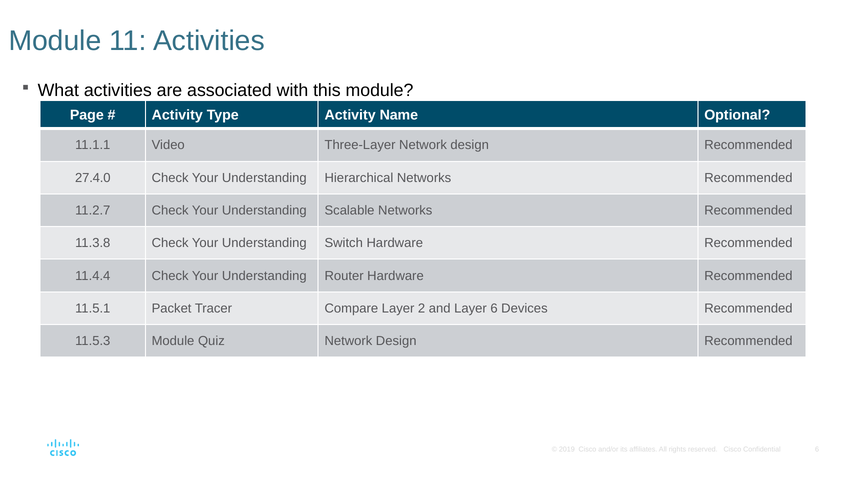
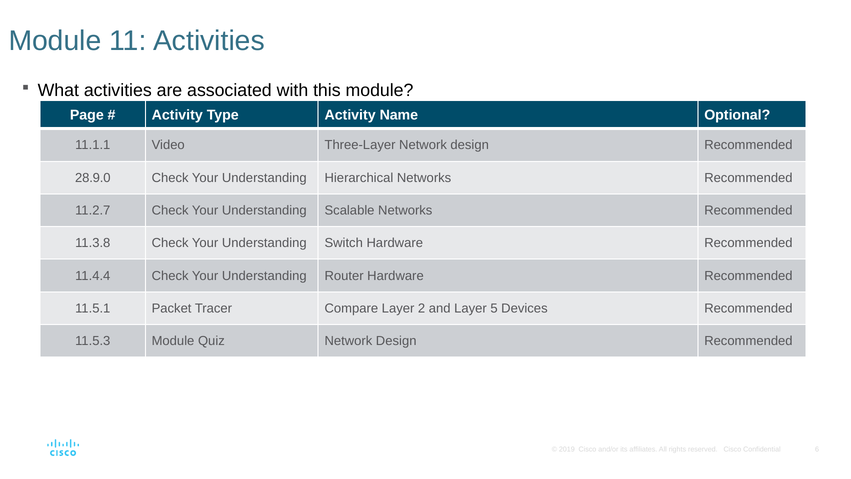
27.4.0: 27.4.0 -> 28.9.0 (93, 178)
Layer 6: 6 -> 5 (494, 308)
